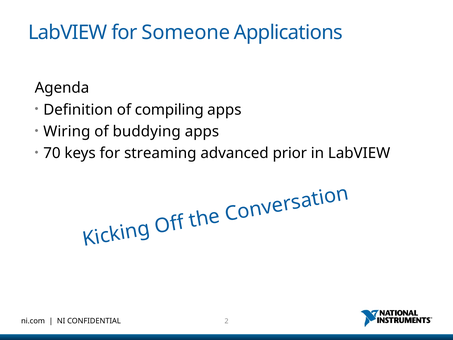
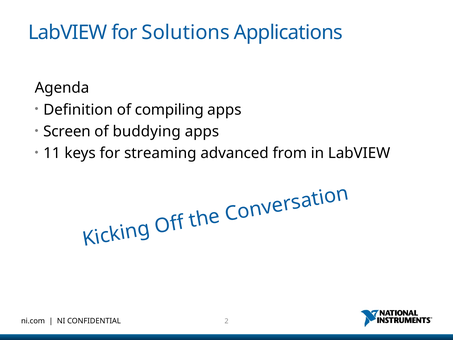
Someone: Someone -> Solutions (186, 32)
Wiring: Wiring -> Screen (67, 131)
70: 70 -> 11 (52, 153)
prior: prior -> from (290, 153)
